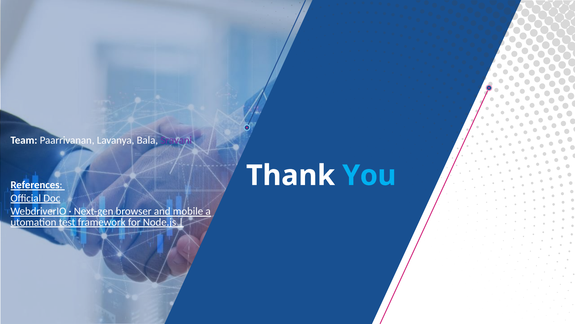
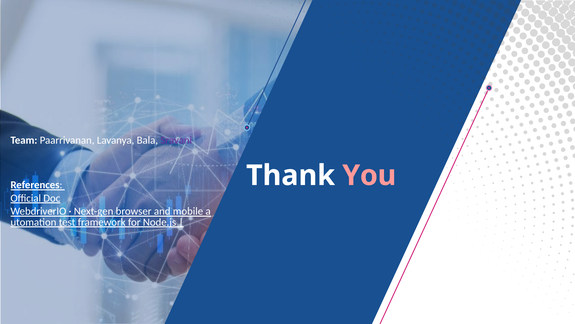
You colour: light blue -> pink (369, 175)
